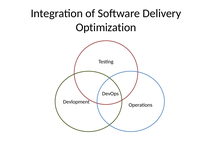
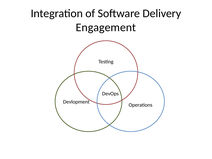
Optimization: Optimization -> Engagement (106, 27)
